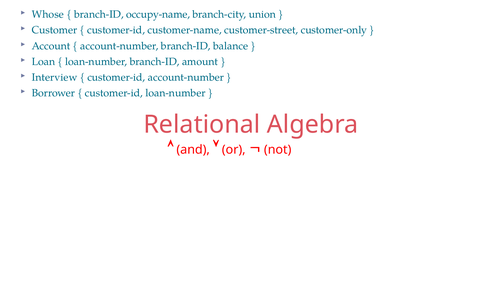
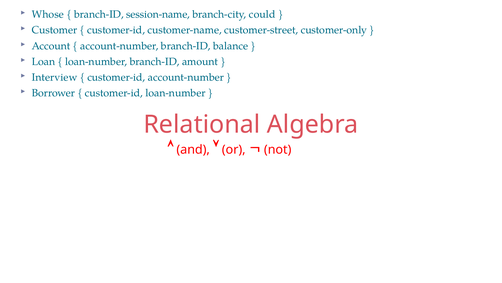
occupy-name: occupy-name -> session-name (158, 14)
union: union -> could (262, 14)
